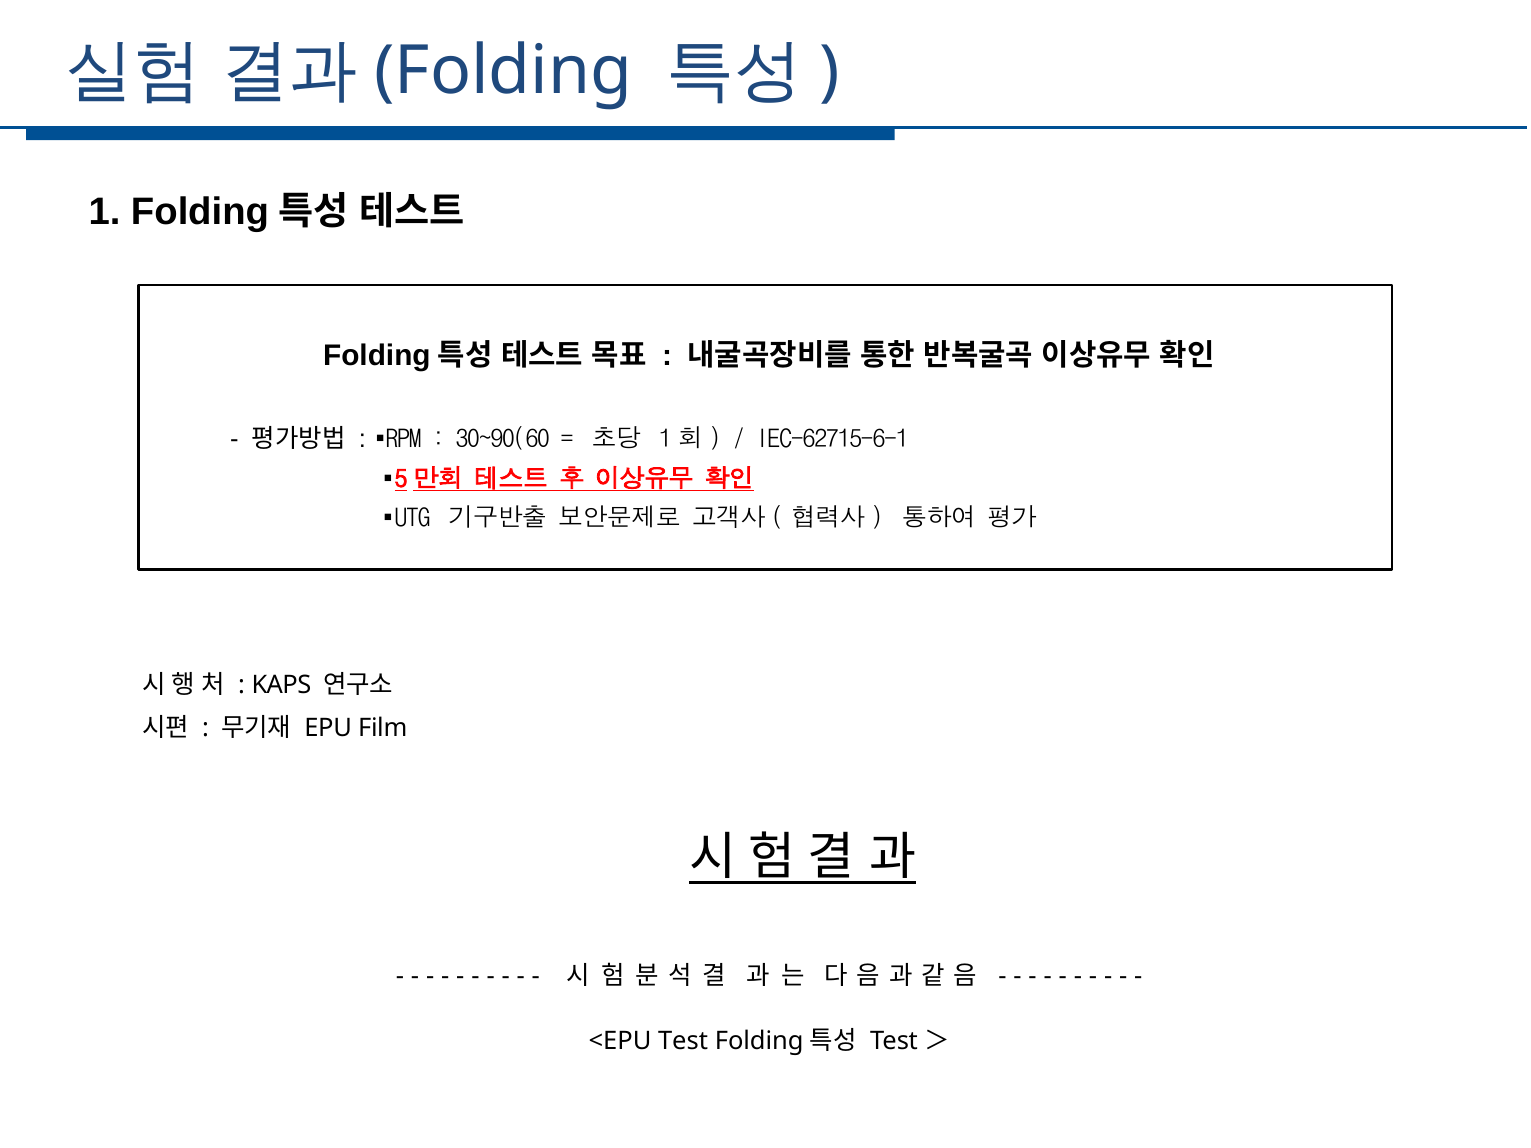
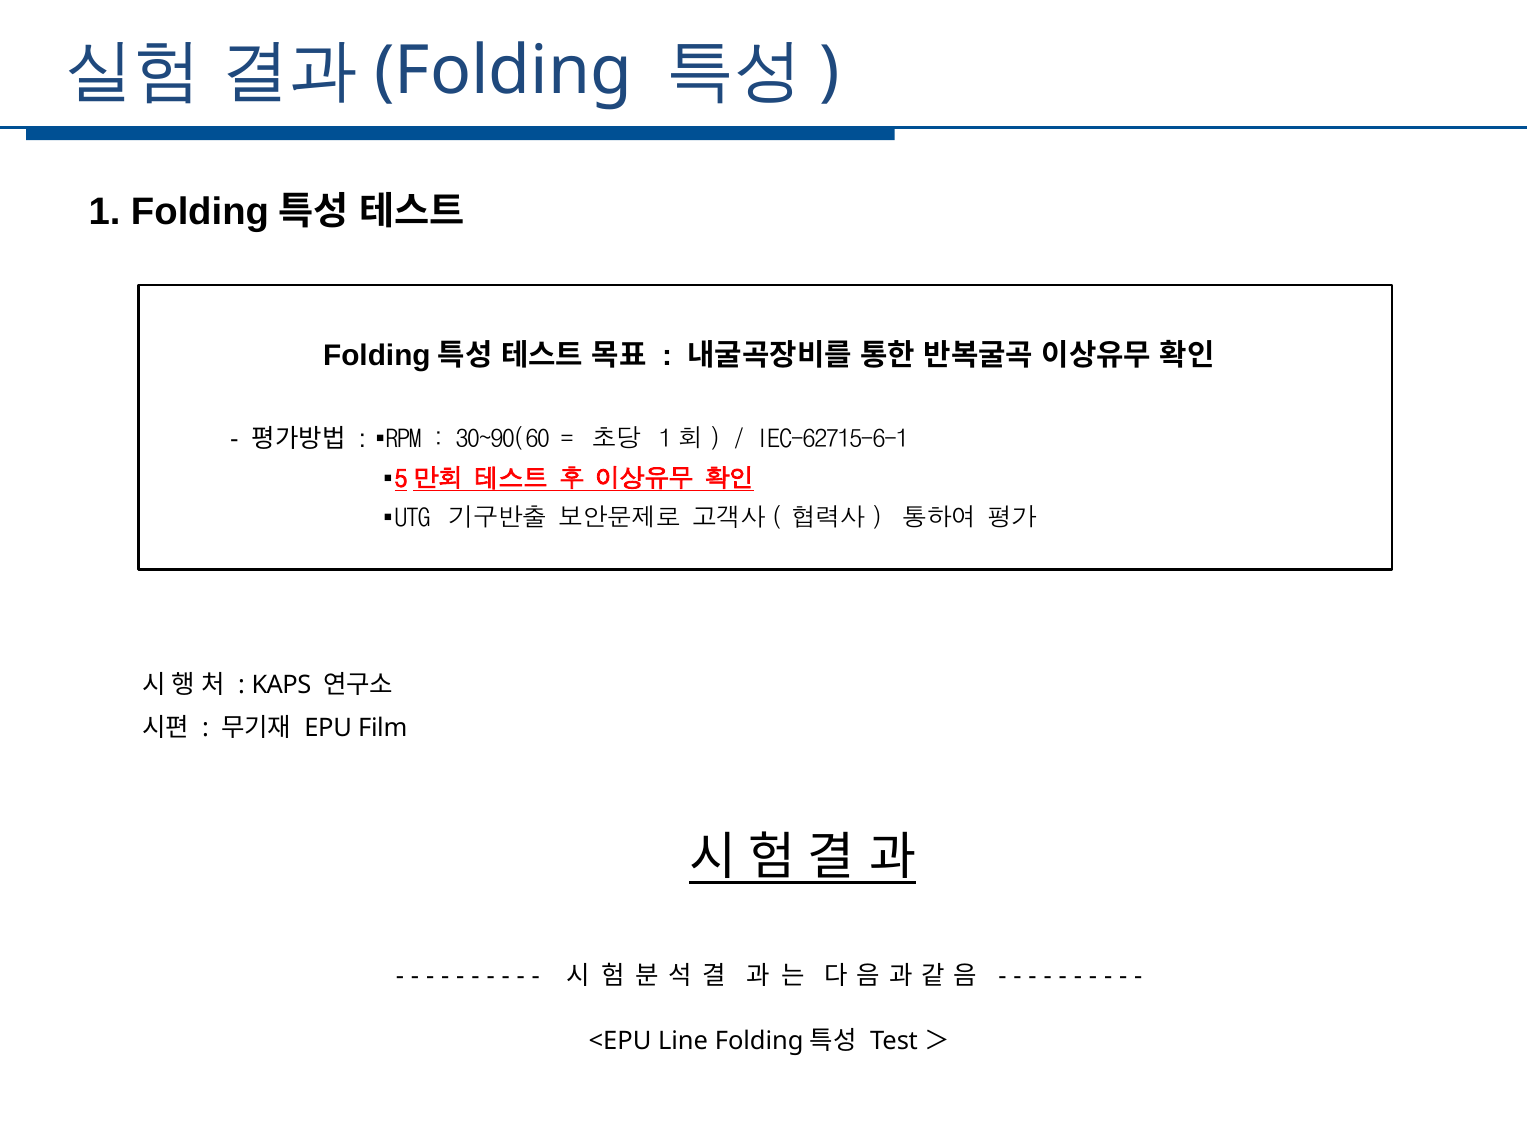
Test: Test -> Line (683, 1041)
